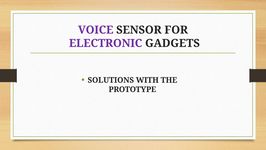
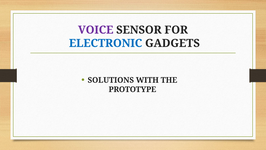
ELECTRONIC colour: purple -> blue (106, 43)
